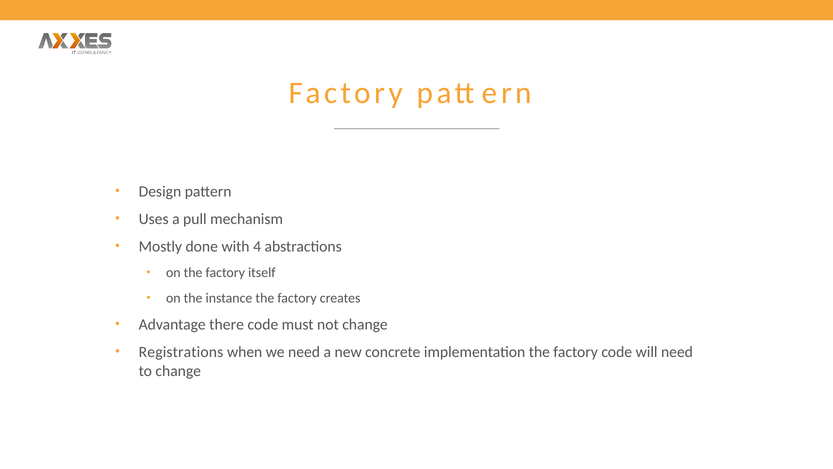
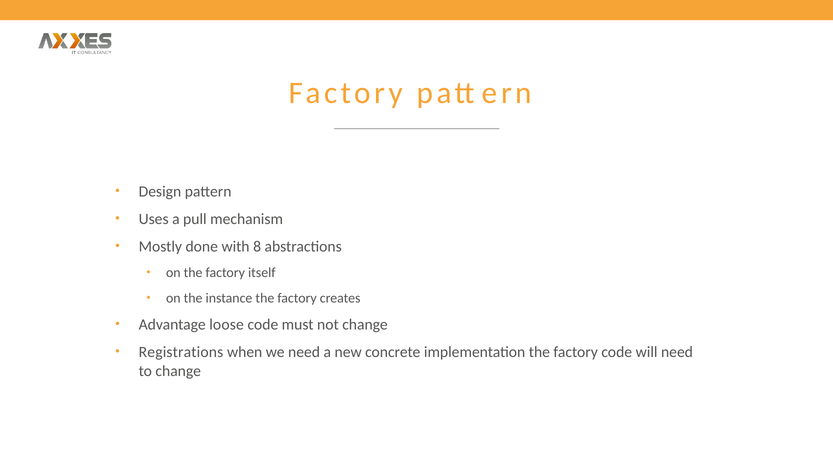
4: 4 -> 8 (257, 246)
there: there -> loose (227, 324)
